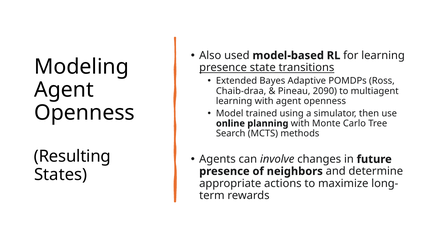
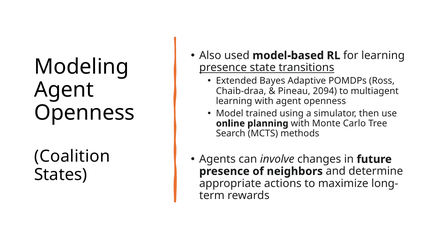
2090: 2090 -> 2094 (325, 91)
Resulting: Resulting -> Coalition (72, 156)
